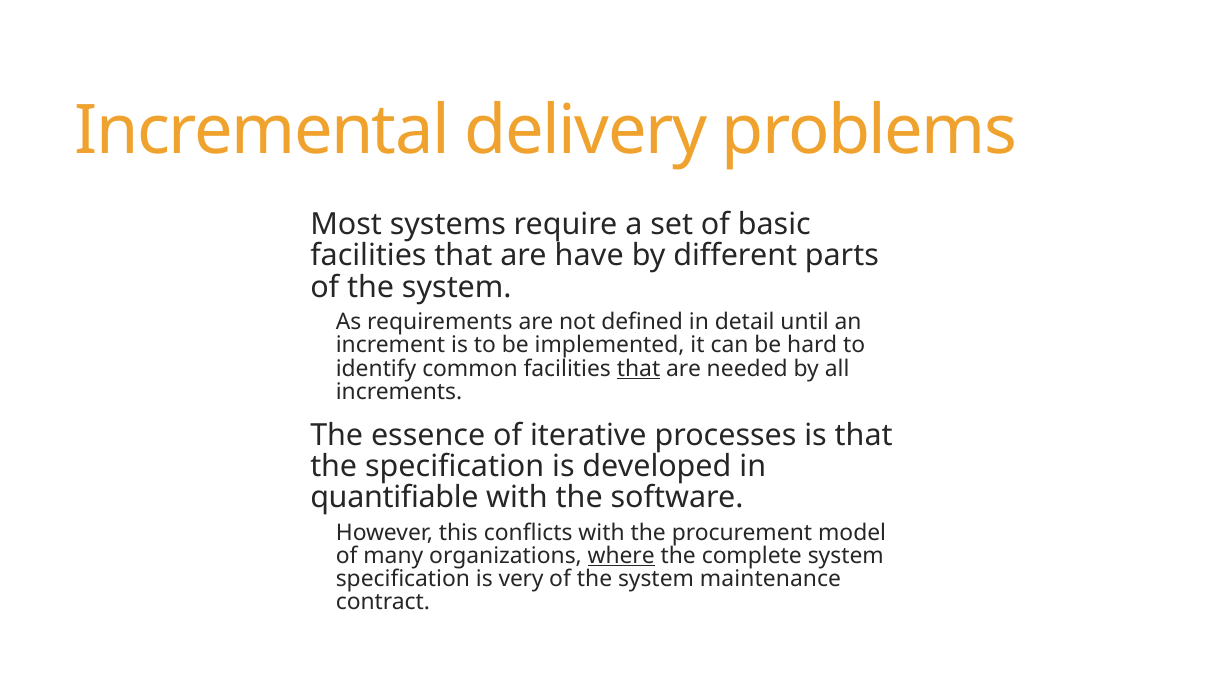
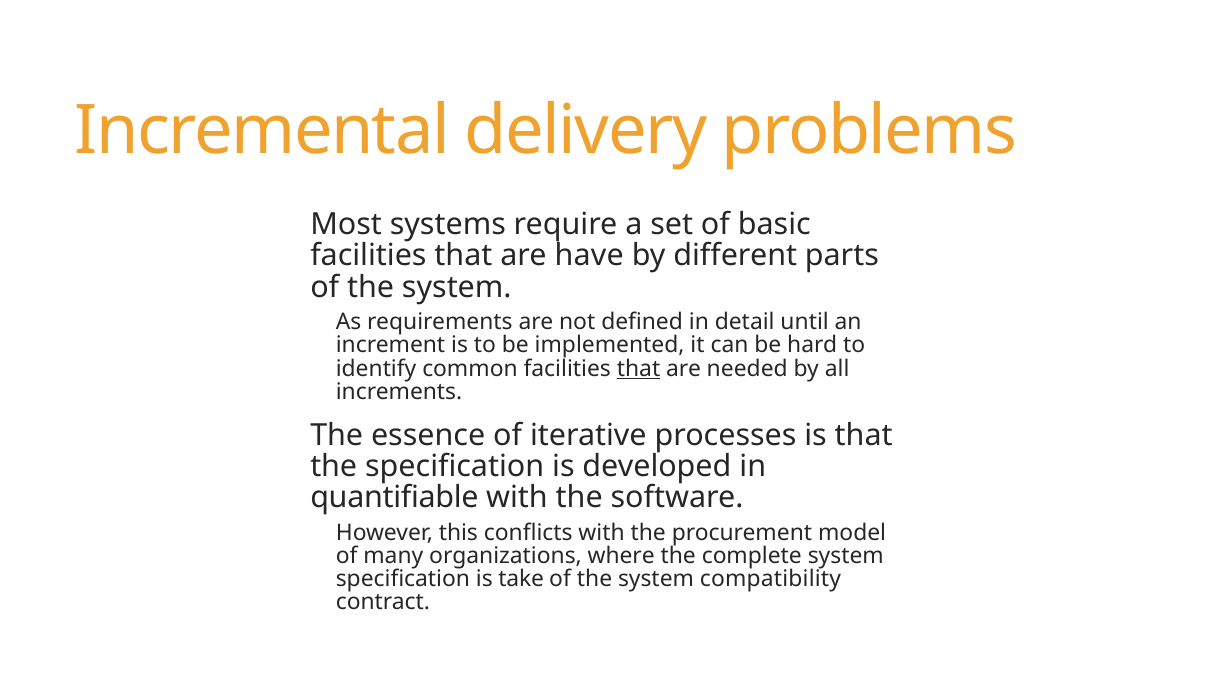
where underline: present -> none (621, 556)
very: very -> take (521, 580)
maintenance: maintenance -> compatibility (770, 580)
